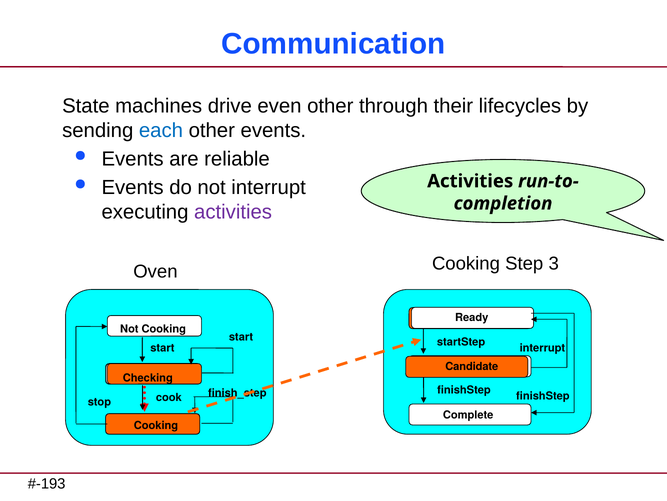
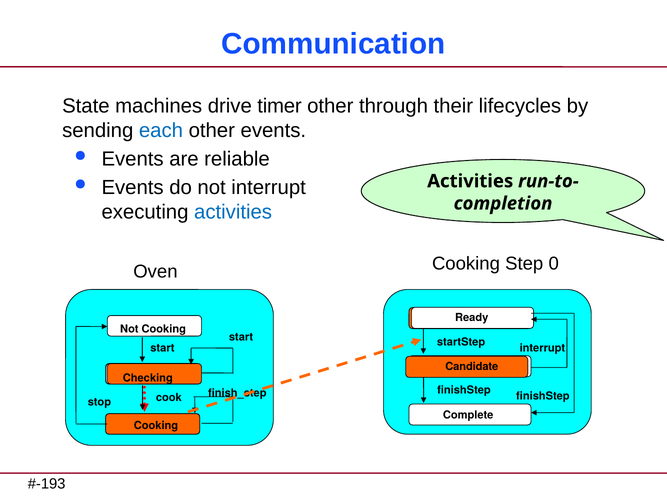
even: even -> timer (280, 106)
activities colour: purple -> blue (233, 212)
3: 3 -> 0 (554, 263)
